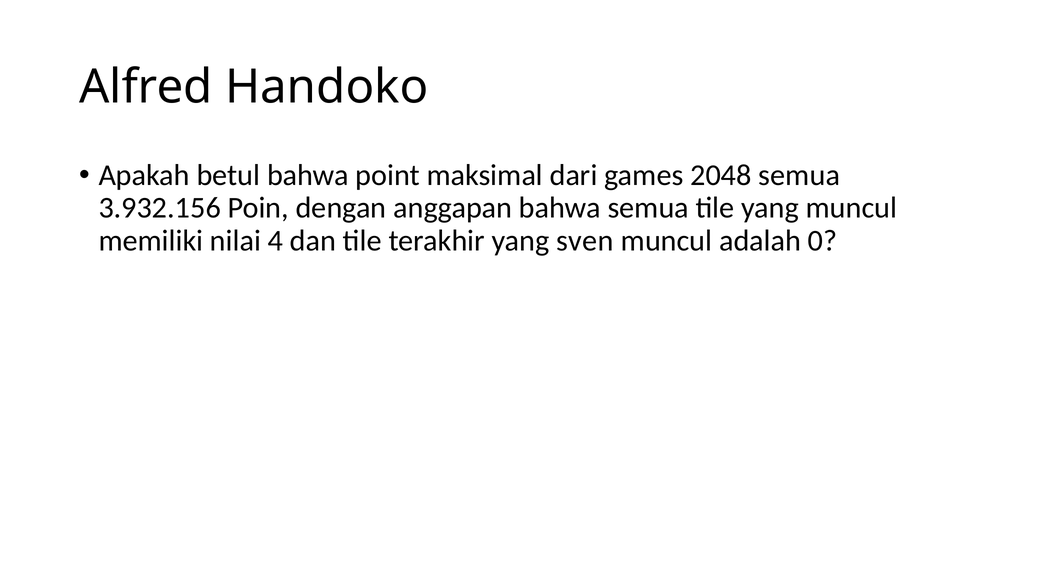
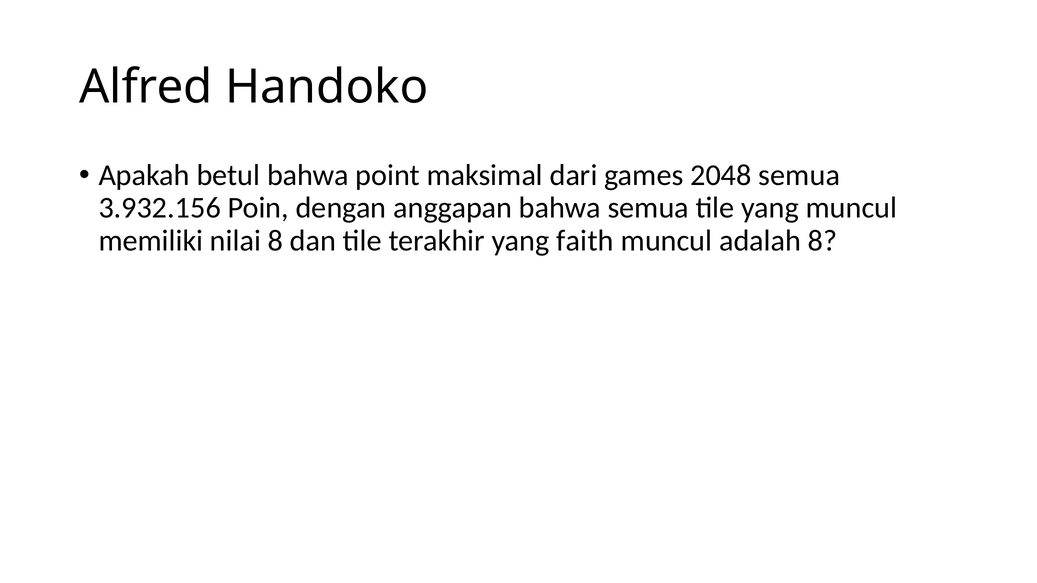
nilai 4: 4 -> 8 (276, 241)
sven: sven -> faith (585, 241)
adalah 0: 0 -> 8 (823, 241)
